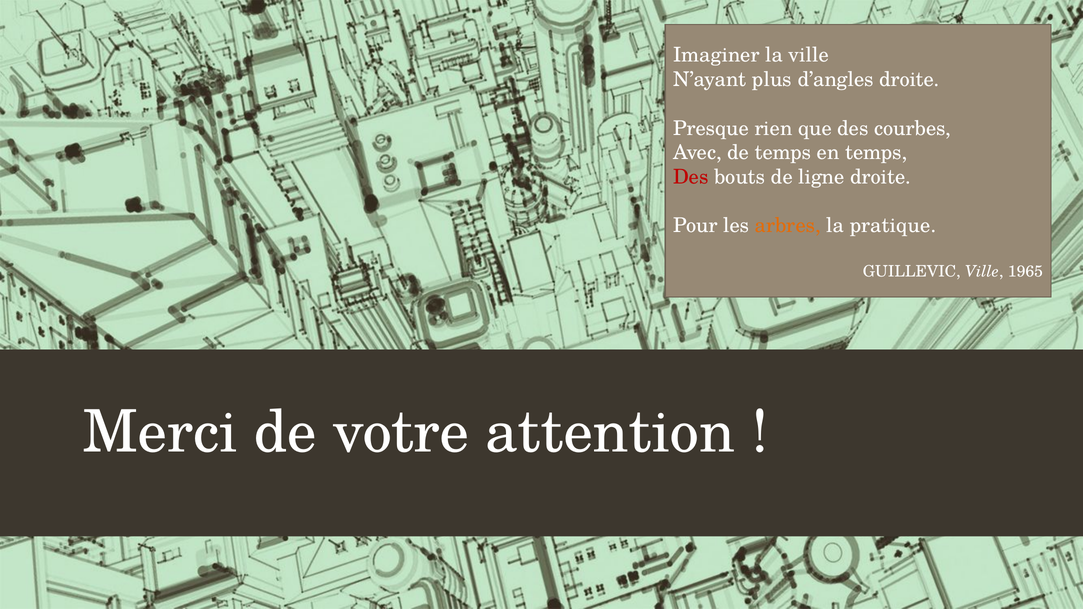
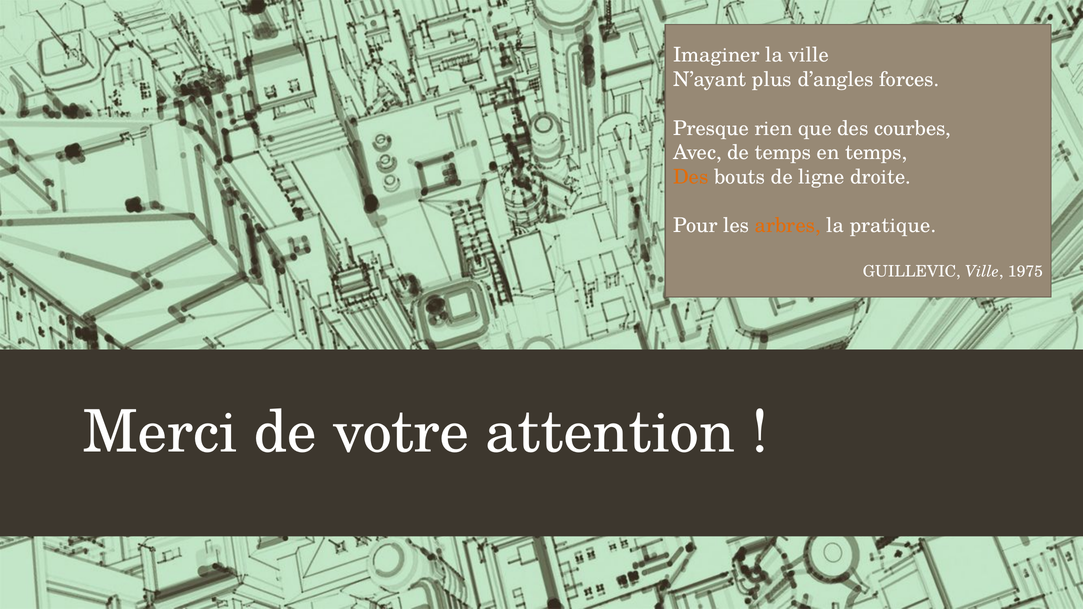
d’angles droite: droite -> forces (909, 80)
Des colour: red -> orange (691, 177)
1965: 1965 -> 1975 (1025, 272)
